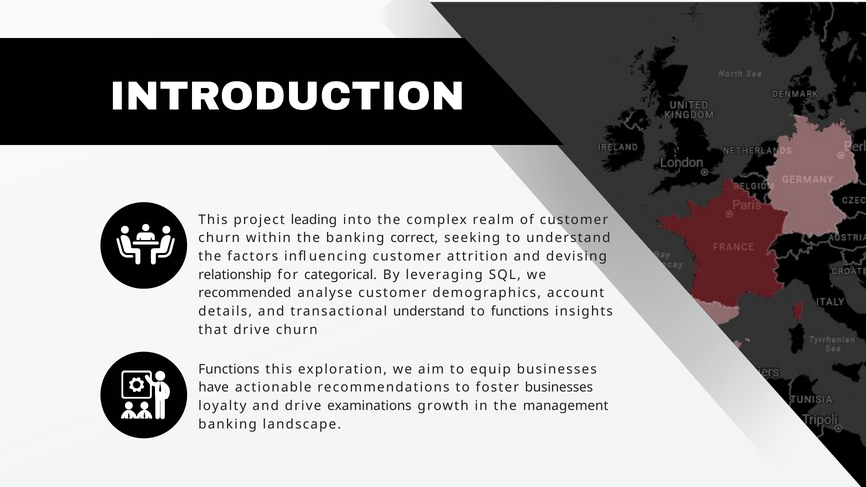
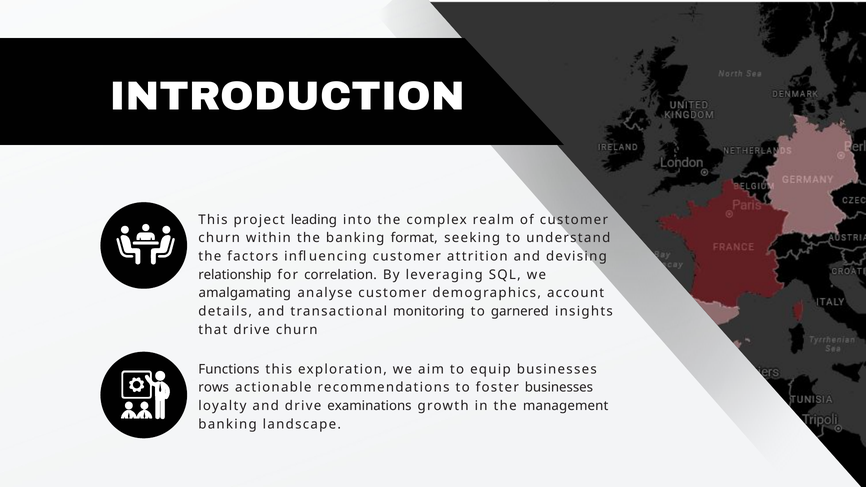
correct: correct -> format (414, 238)
categorical: categorical -> correlation (340, 275)
recommended: recommended -> amalgamating (245, 293)
transactional understand: understand -> monitoring (429, 311)
to functions: functions -> garnered (520, 311)
have: have -> rows (214, 388)
